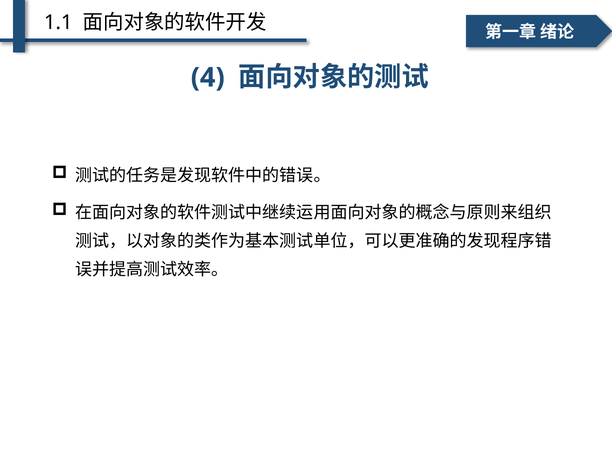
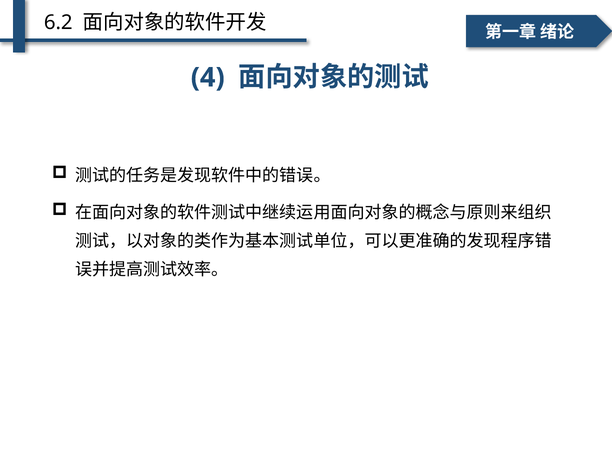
1.1: 1.1 -> 6.2 (58, 23)
